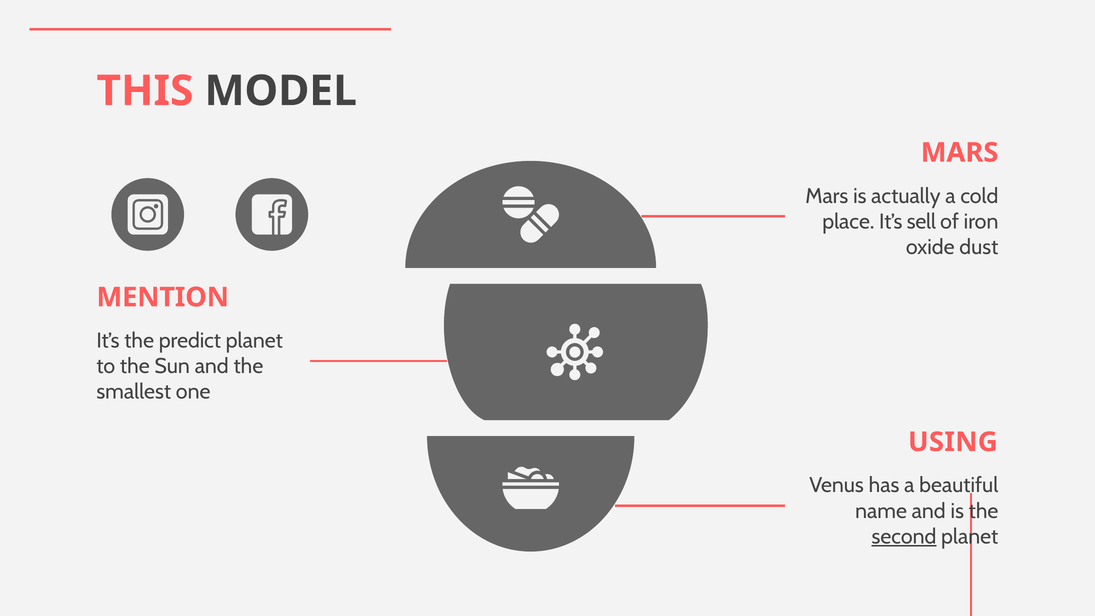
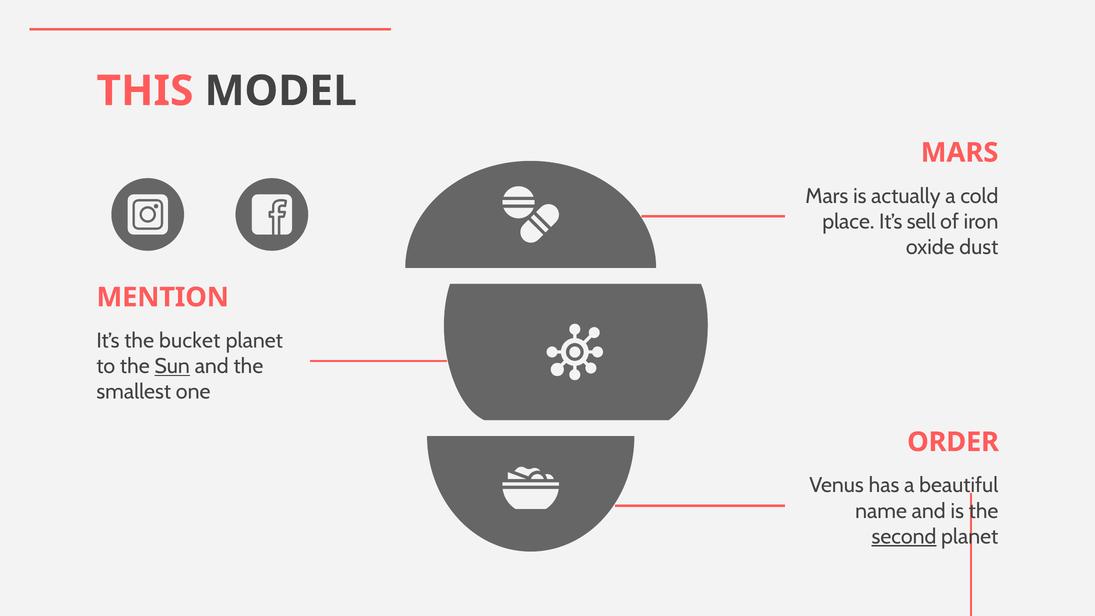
predict: predict -> bucket (190, 341)
Sun underline: none -> present (172, 366)
USING: USING -> ORDER (953, 442)
